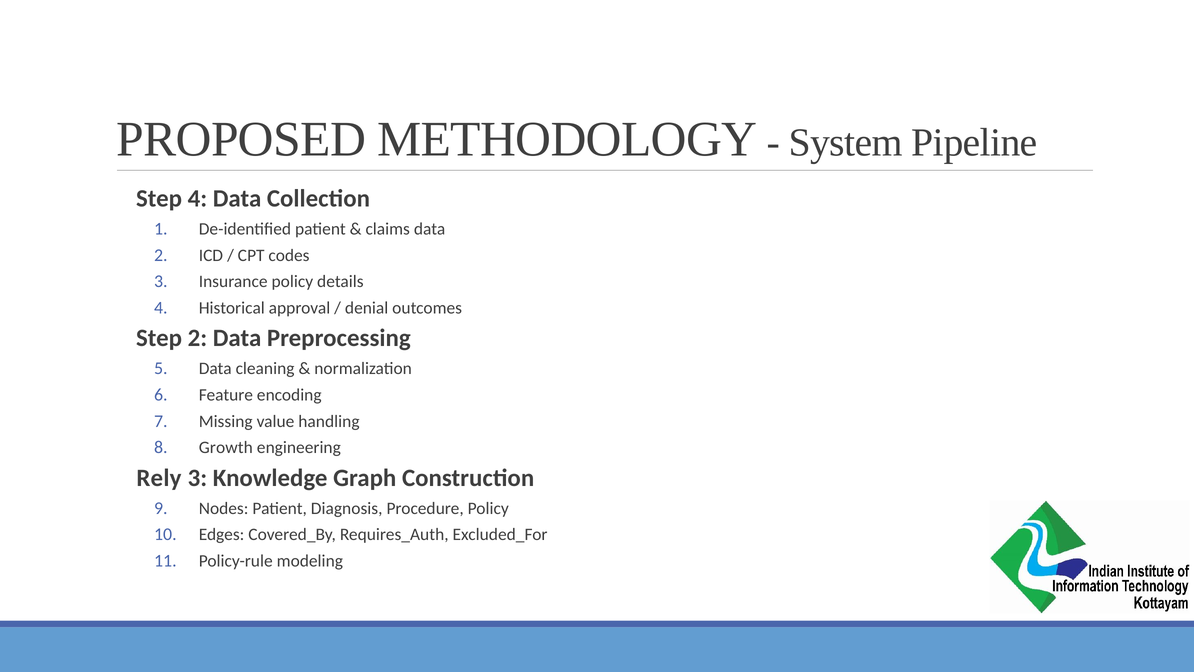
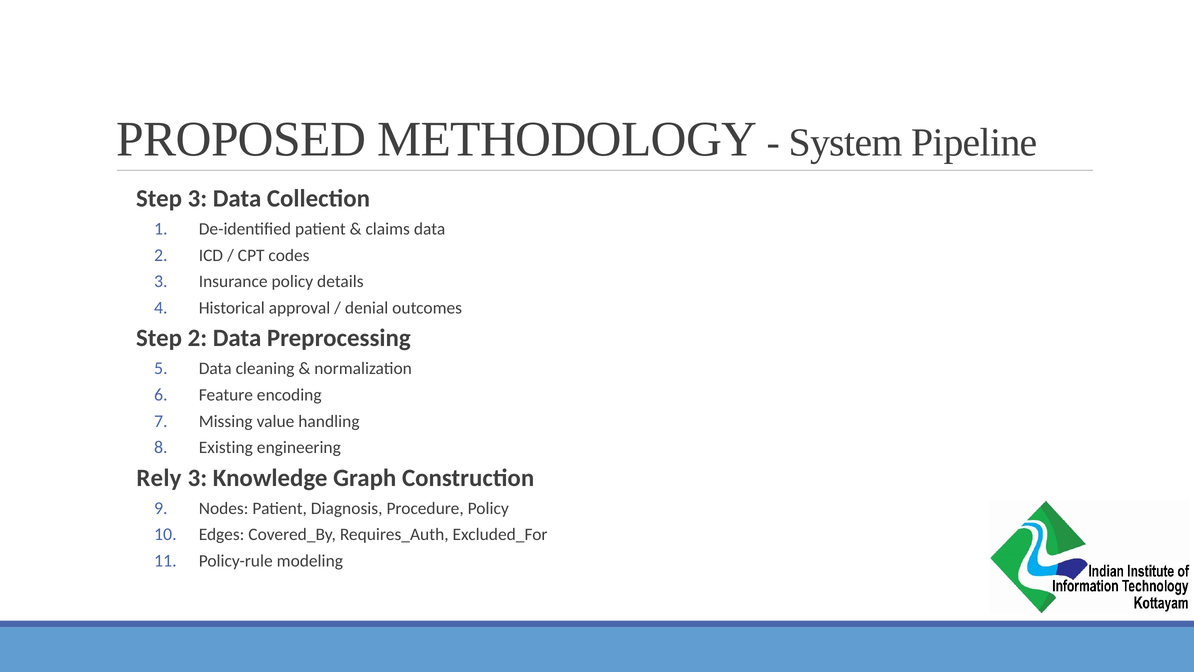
Step 4: 4 -> 3 (197, 199)
Growth: Growth -> Existing (226, 447)
